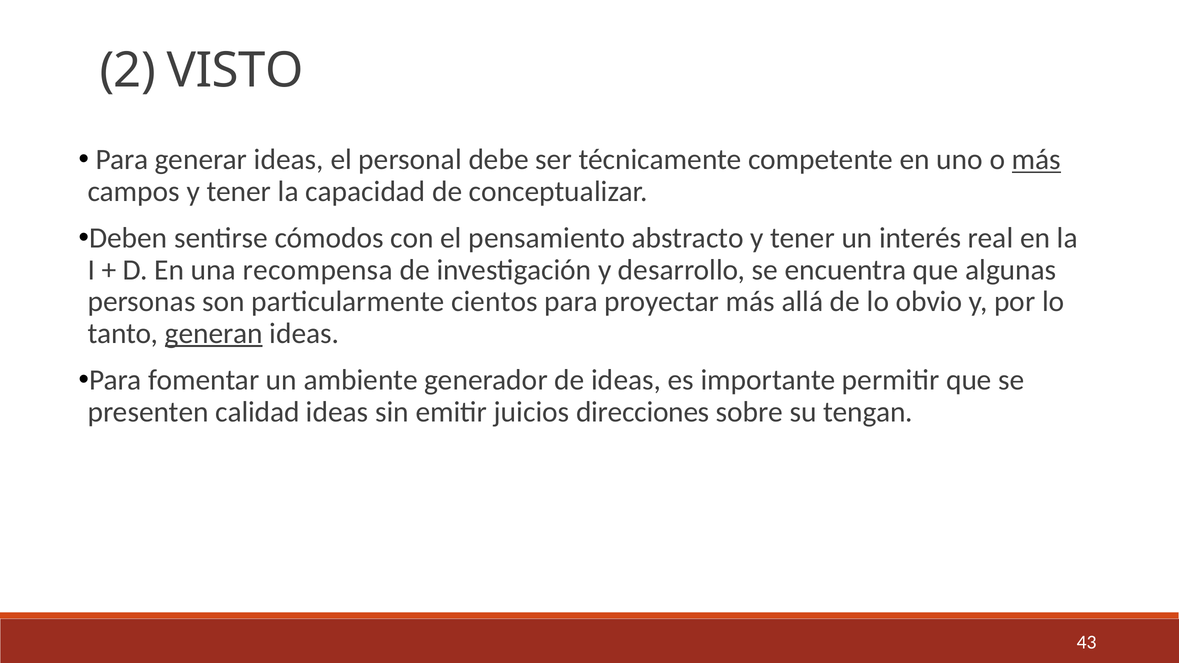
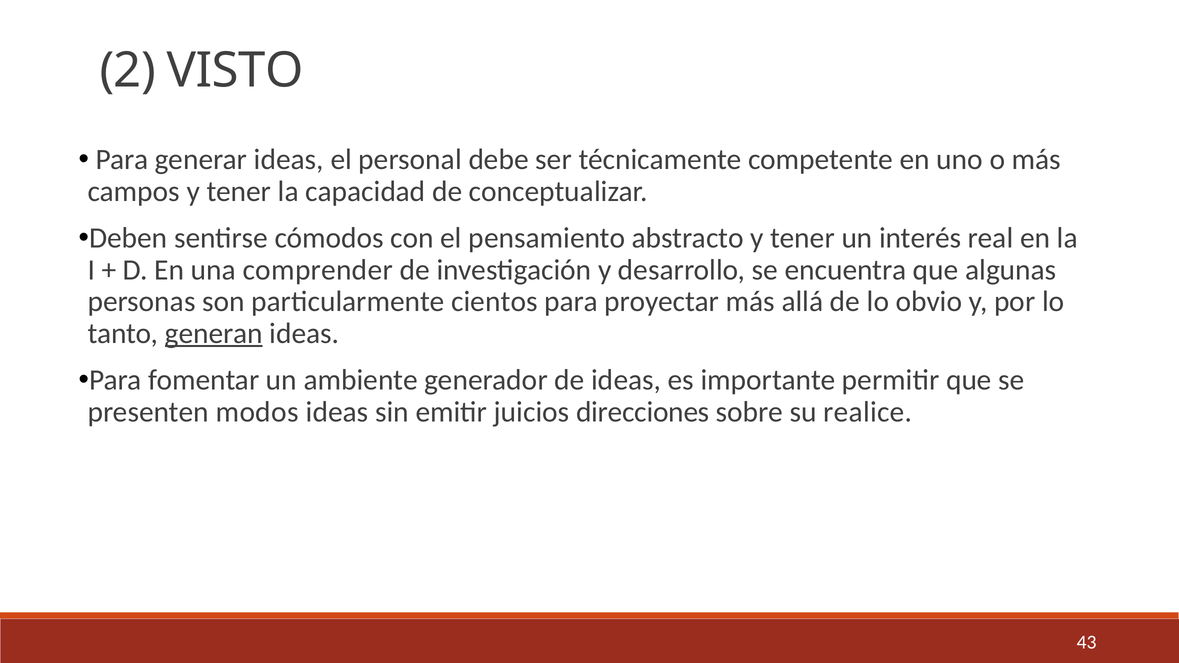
más underline: present -> none (1036, 160)
recompensa: recompensa -> comprender (318, 270)
calidad: calidad -> modos (257, 412)
tengan: tengan -> realice (868, 412)
